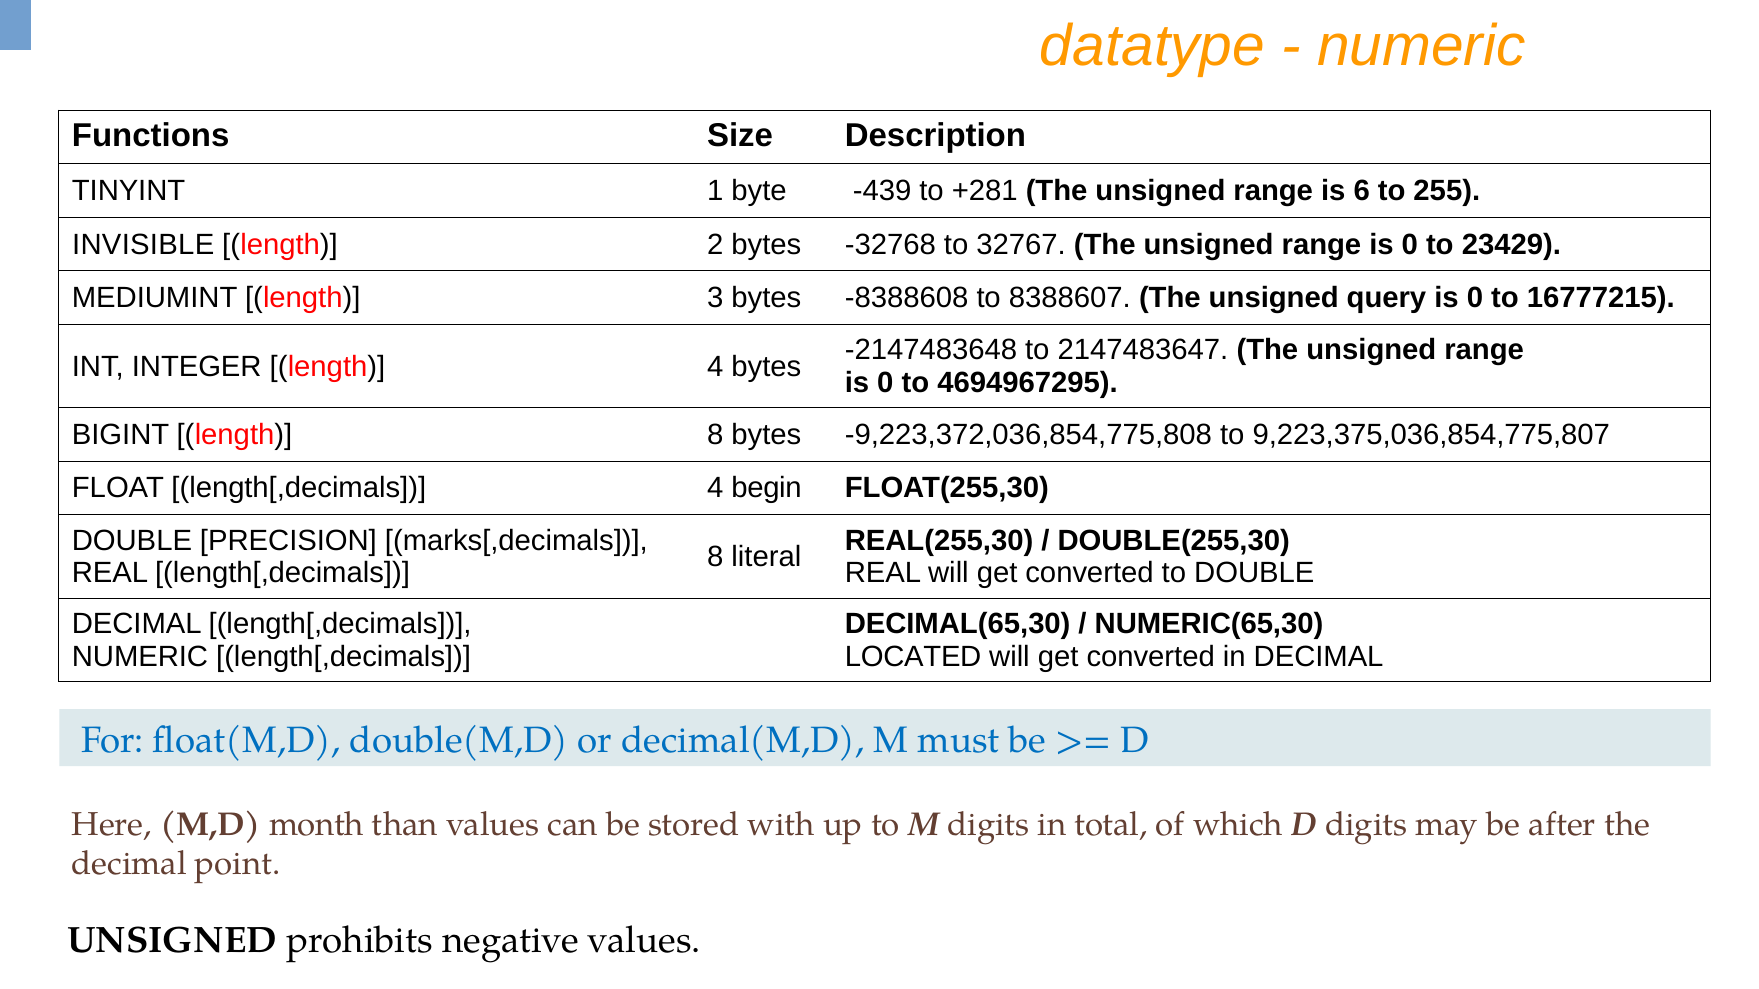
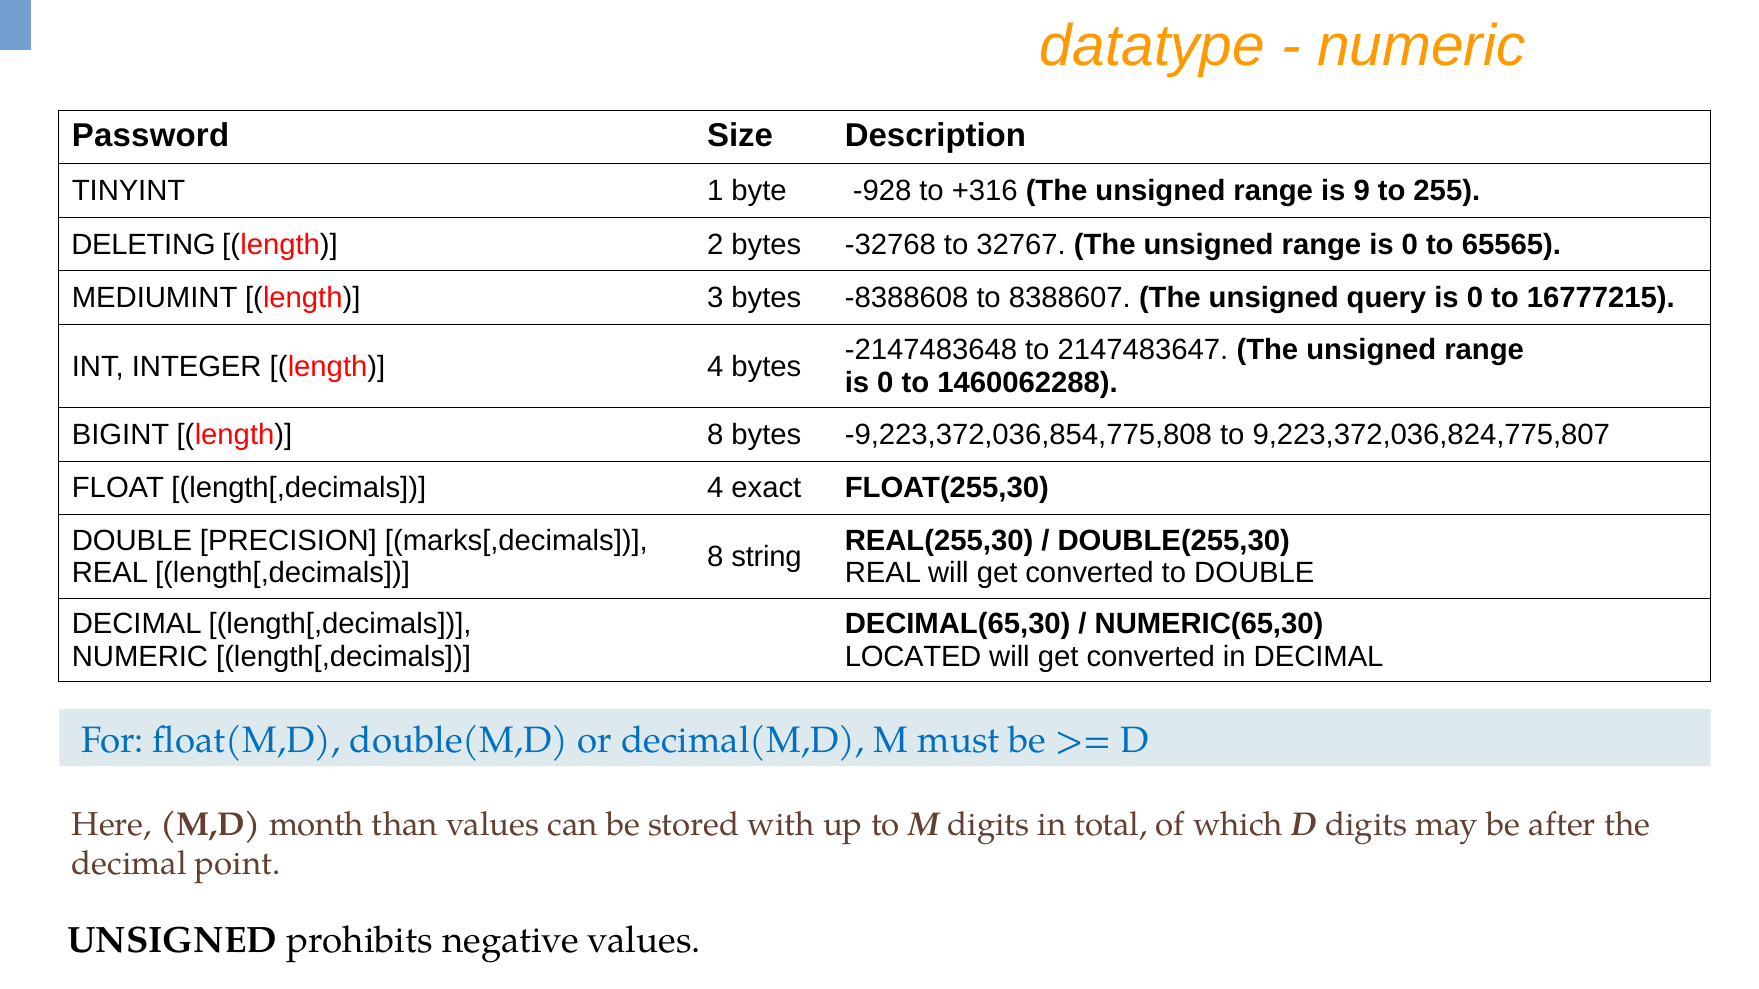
Functions: Functions -> Password (151, 136)
-439: -439 -> -928 (882, 191)
+281: +281 -> +316 (985, 191)
6: 6 -> 9 (1362, 191)
INVISIBLE: INVISIBLE -> DELETING (144, 244)
23429: 23429 -> 65565 (1511, 244)
4694967295: 4694967295 -> 1460062288 (1027, 383)
9,223,375,036,854,775,807: 9,223,375,036,854,775,807 -> 9,223,372,036,824,775,807 (1431, 435)
begin: begin -> exact (766, 489)
literal: literal -> string (766, 557)
